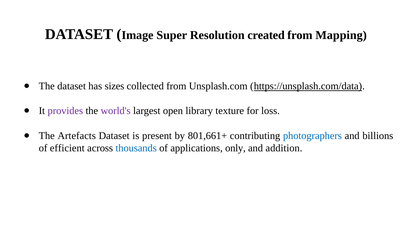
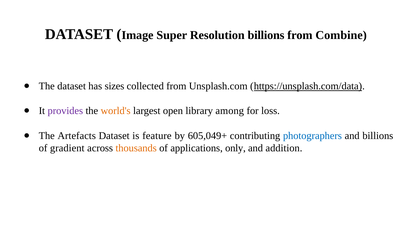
Resolution created: created -> billions (266, 35)
Mapping: Mapping -> Combine (341, 35)
world's colour: purple -> orange (116, 111)
texture: texture -> among (230, 111)
present: present -> feature (157, 136)
801,661+: 801,661+ -> 605,049+ (207, 136)
efficient: efficient -> gradient (67, 148)
thousands colour: blue -> orange (136, 148)
